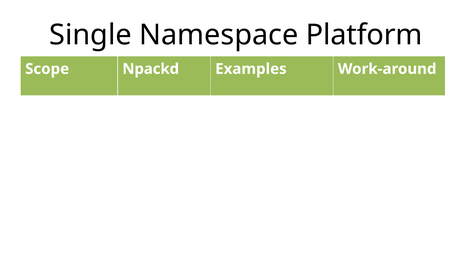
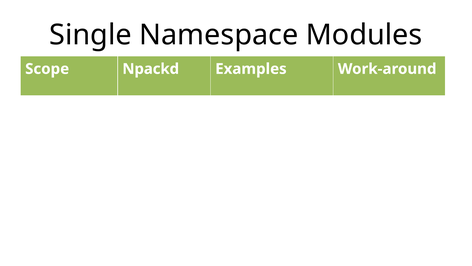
Platform: Platform -> Modules (364, 35)
